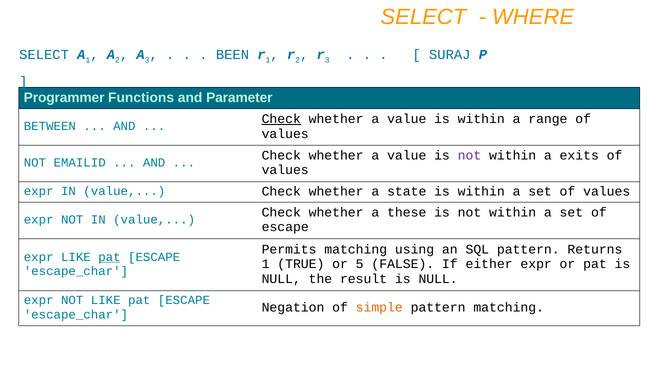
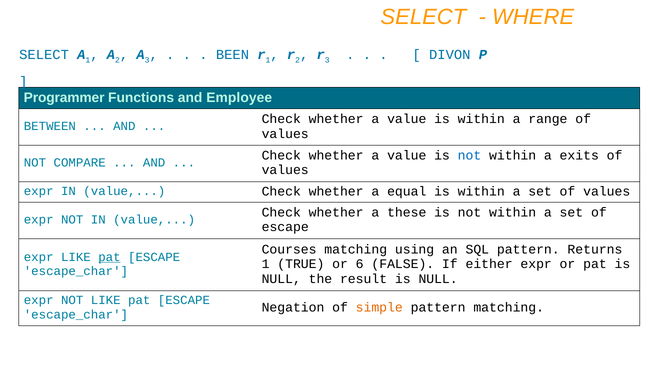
SURAJ: SURAJ -> DIVON (450, 55)
Parameter: Parameter -> Employee (239, 98)
Check underline: present -> none (281, 119)
not colour: purple -> blue (469, 155)
EMAILID: EMAILID -> COMPARE (80, 163)
state: state -> equal (407, 191)
Permits: Permits -> Courses (289, 249)
5: 5 -> 6 (360, 264)
